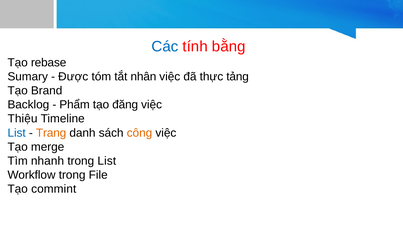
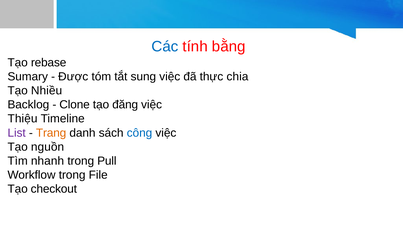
nhân: nhân -> sung (143, 77)
tảng: tảng -> chia (237, 77)
Brand: Brand -> Nhiều (47, 91)
Phẩm: Phẩm -> Clone (75, 105)
List colour: blue -> purple (17, 133)
công colour: orange -> blue (140, 133)
merge: merge -> nguồn (48, 147)
trong List: List -> Pull (107, 161)
commint: commint -> checkout (54, 190)
